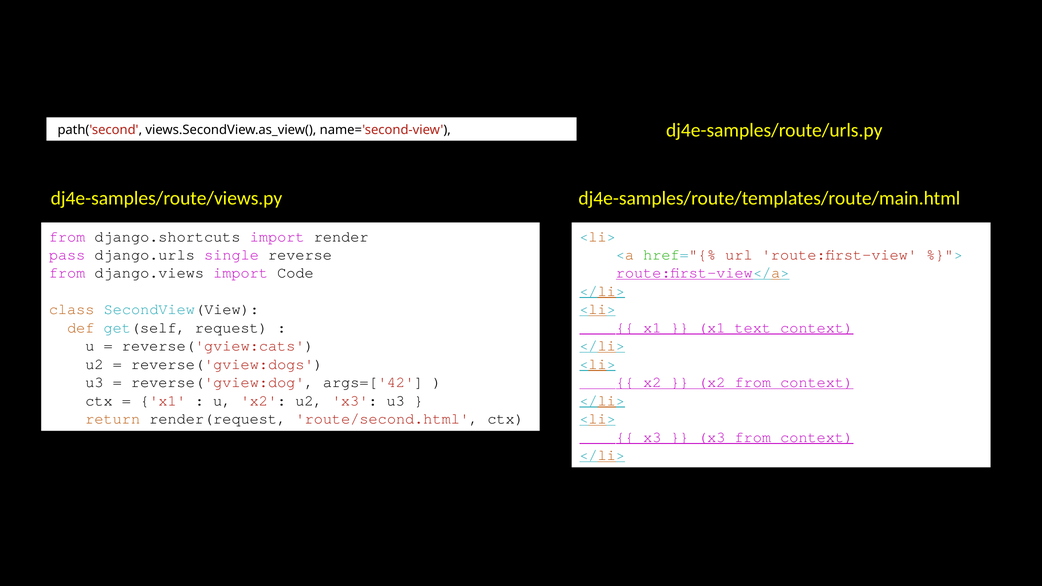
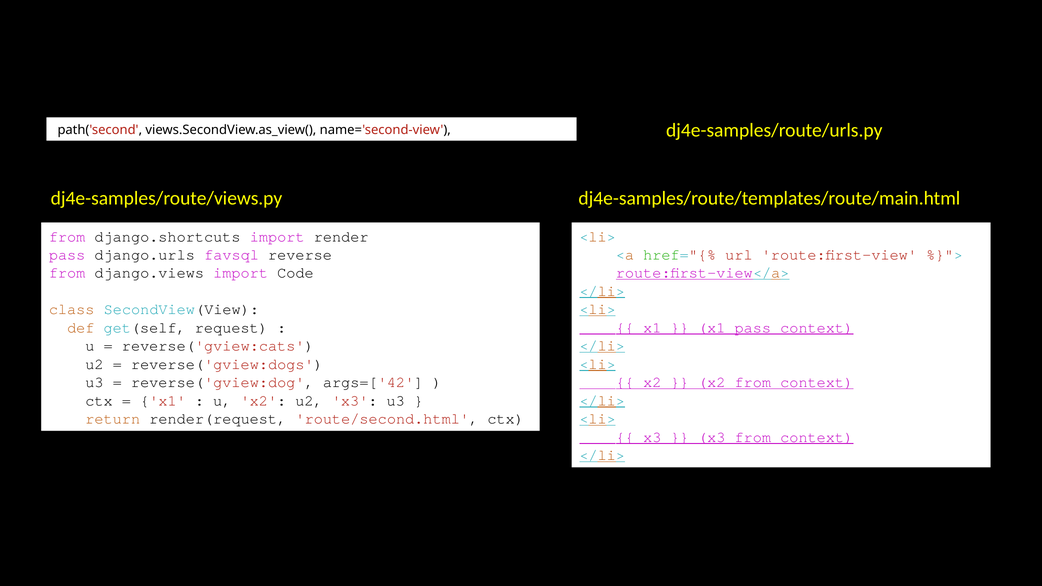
single: single -> favsql (232, 255)
x1 text: text -> pass (753, 328)
